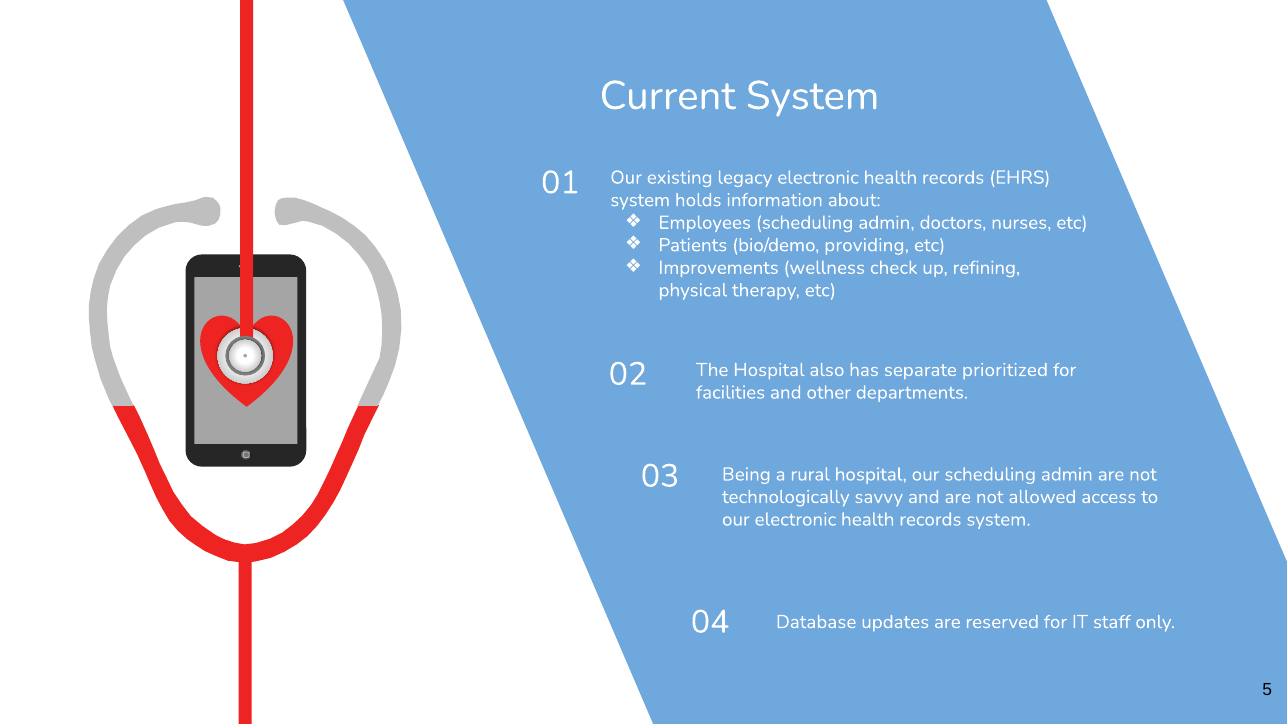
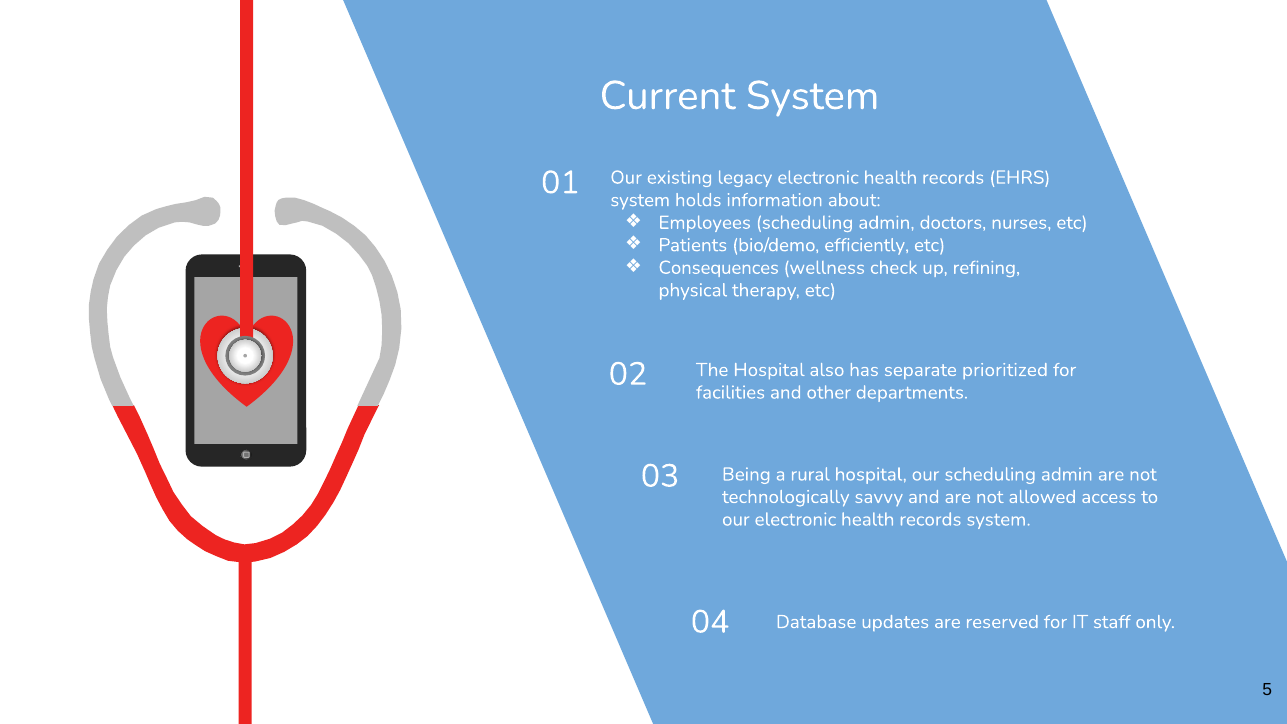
providing: providing -> efficiently (867, 245)
Improvements: Improvements -> Consequences (719, 268)
